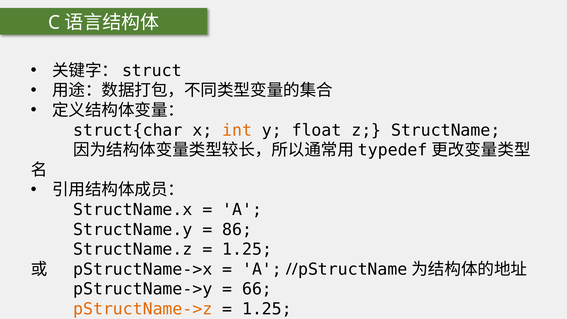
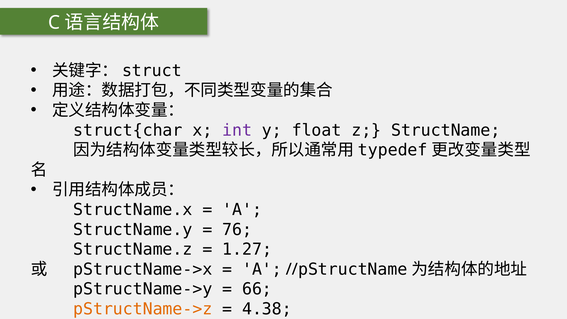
int colour: orange -> purple (237, 130)
86: 86 -> 76 (237, 229)
1.25: 1.25 -> 1.27 (247, 249)
1.25: 1.25 -> 4.38 (267, 309)
